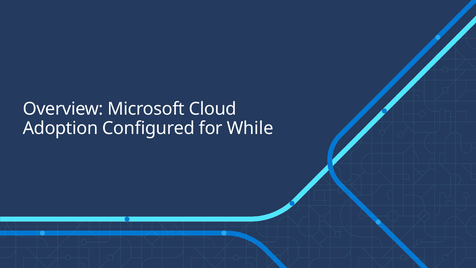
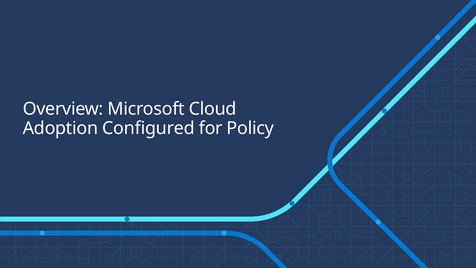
While: While -> Policy (250, 128)
